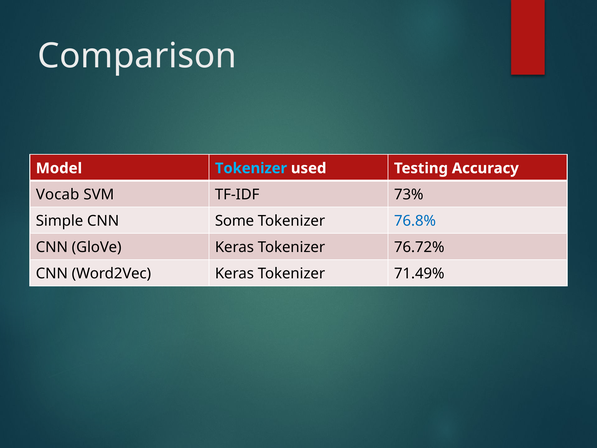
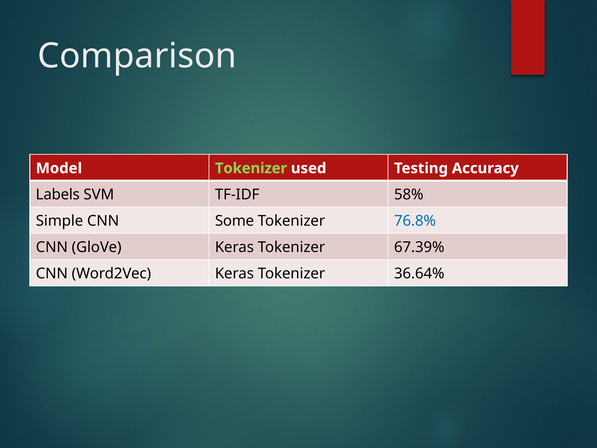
Tokenizer colour: light blue -> light green (251, 168)
Vocab: Vocab -> Labels (58, 195)
73%: 73% -> 58% (409, 195)
76.72%: 76.72% -> 67.39% (419, 247)
71.49%: 71.49% -> 36.64% (419, 273)
